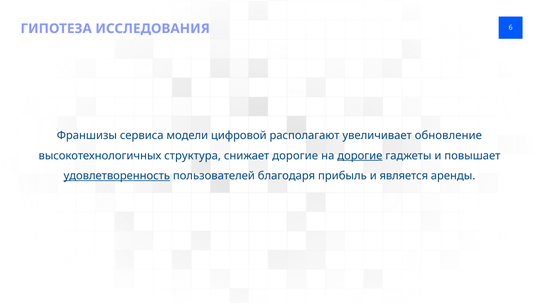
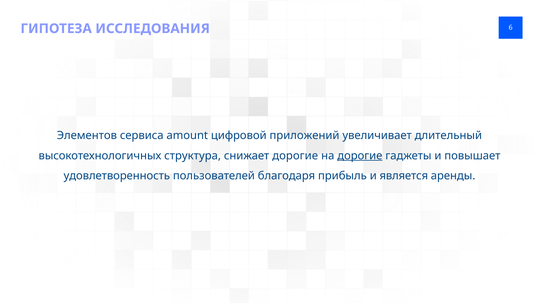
Франшизы: Франшизы -> Элементов (87, 136)
модели: модели -> amount (187, 136)
располагают: располагают -> приложений (305, 136)
обновление: обновление -> длительный (448, 136)
удовлетворенность underline: present -> none (117, 176)
